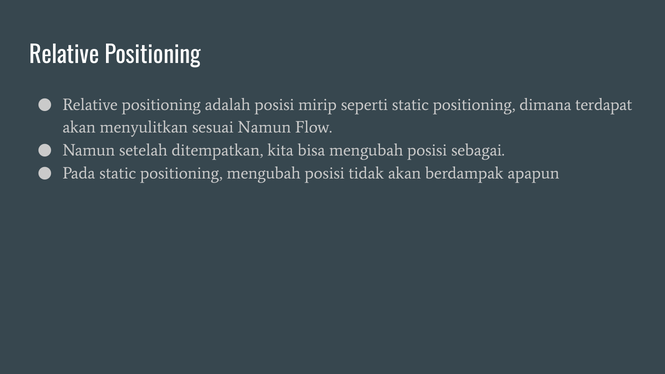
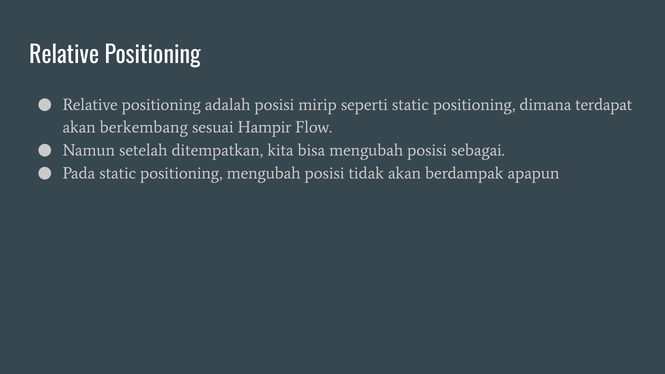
menyulitkan: menyulitkan -> berkembang (144, 128)
sesuai Namun: Namun -> Hampir (265, 128)
